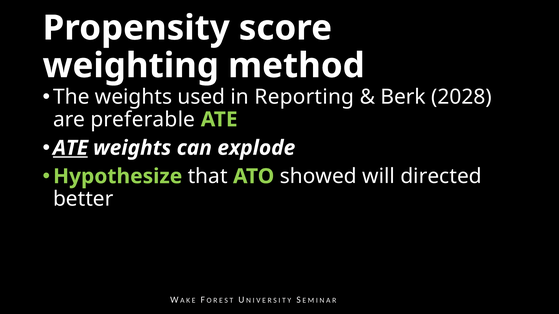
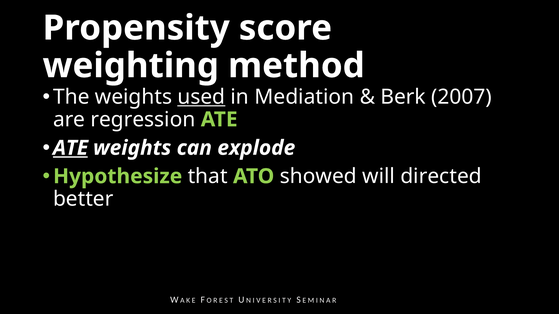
used underline: none -> present (201, 97)
Reporting: Reporting -> Mediation (304, 97)
2028: 2028 -> 2007 (462, 97)
preferable: preferable -> regression (143, 120)
